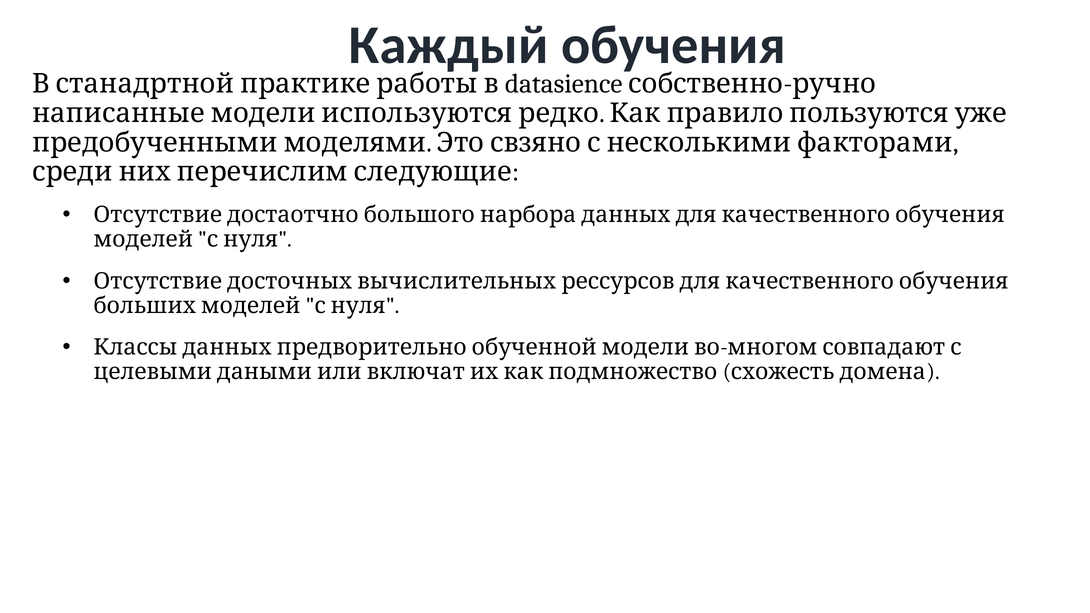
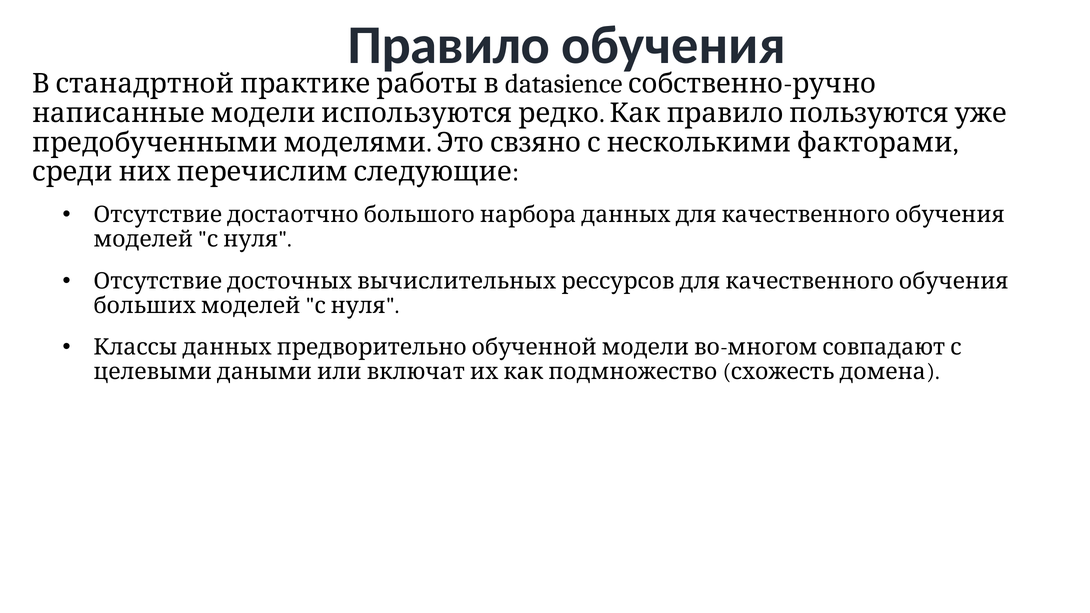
Каждый: Каждый -> Правило (449, 45)
